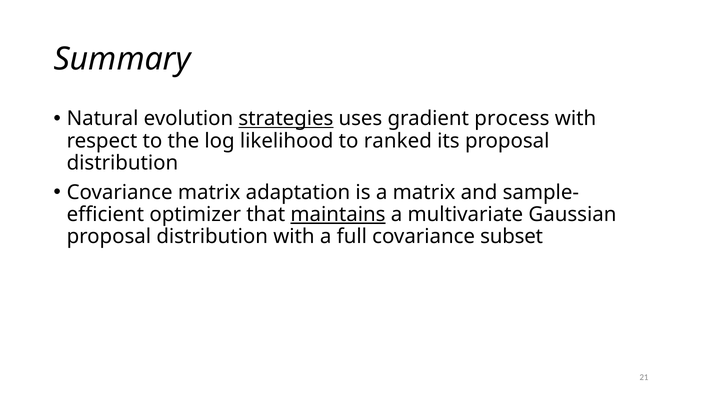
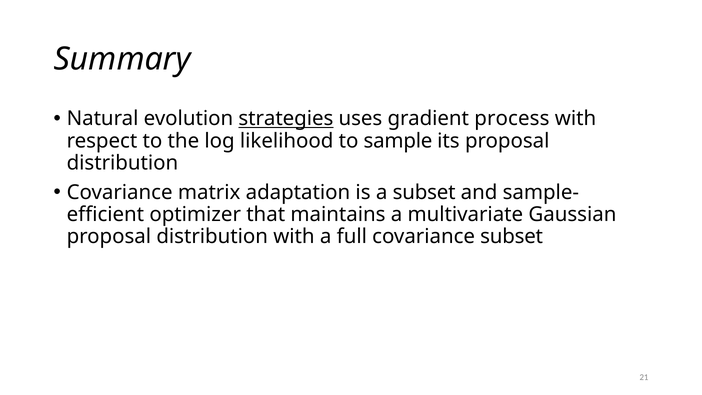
ranked: ranked -> sample (398, 141)
a matrix: matrix -> subset (424, 192)
maintains underline: present -> none (338, 214)
